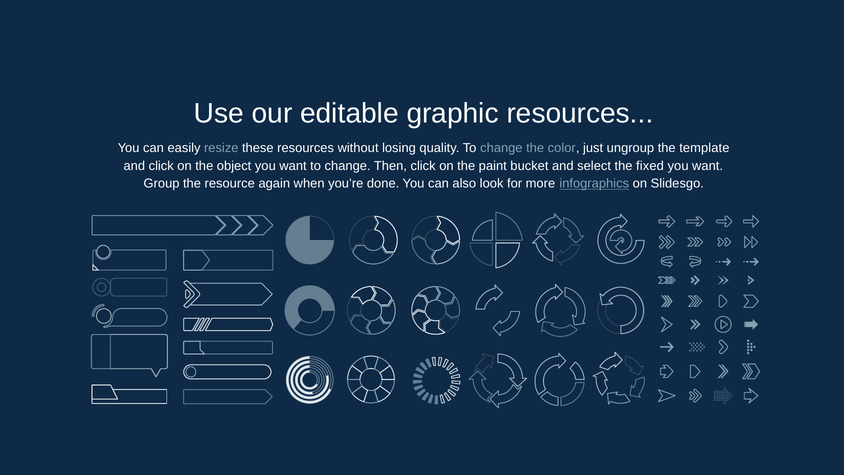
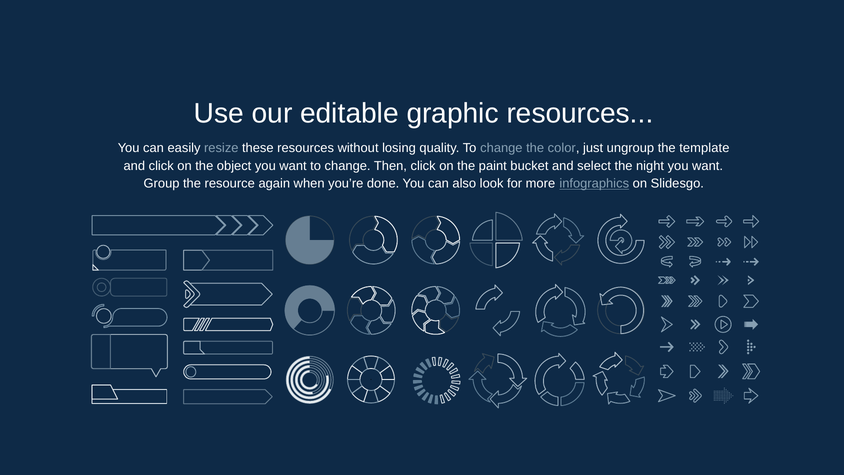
fixed: fixed -> night (650, 166)
